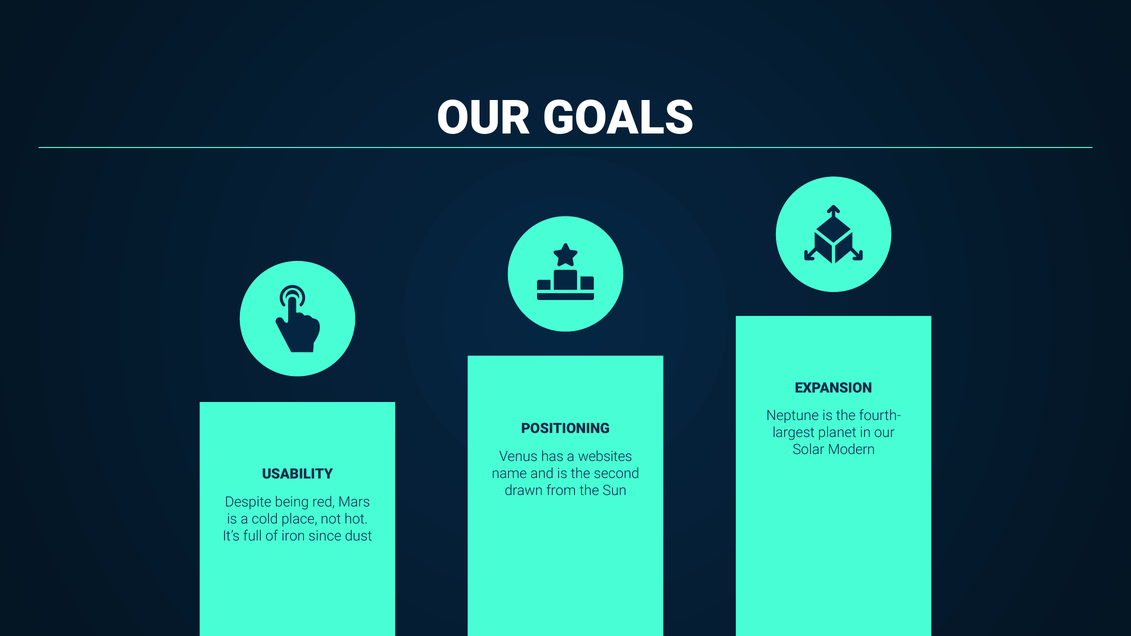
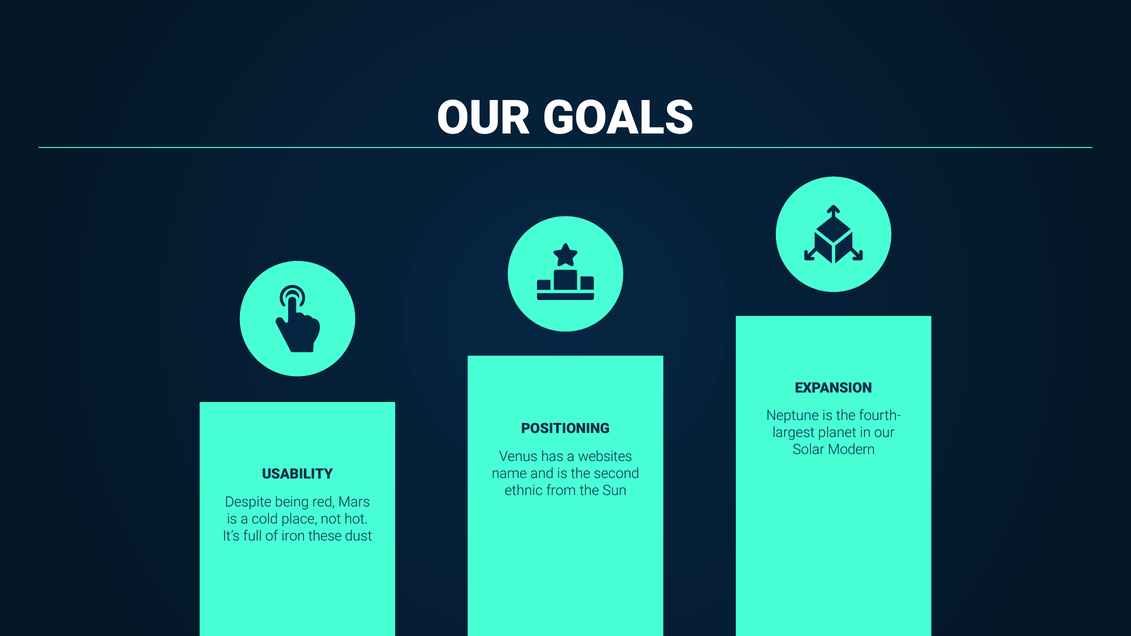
drawn: drawn -> ethnic (524, 491)
since: since -> these (325, 536)
